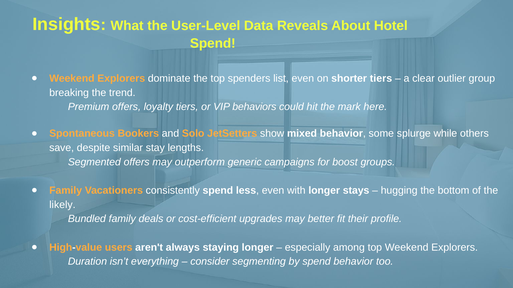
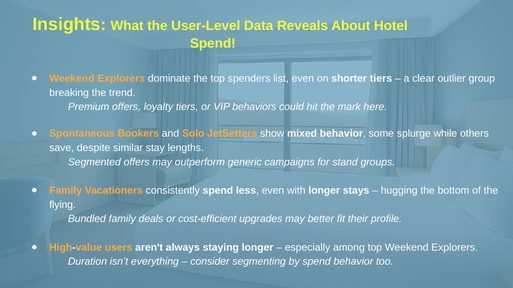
boost: boost -> stand (345, 162)
likely: likely -> flying (63, 205)
